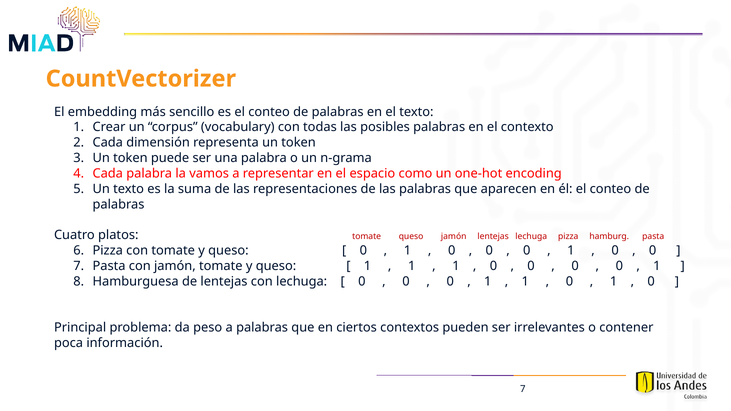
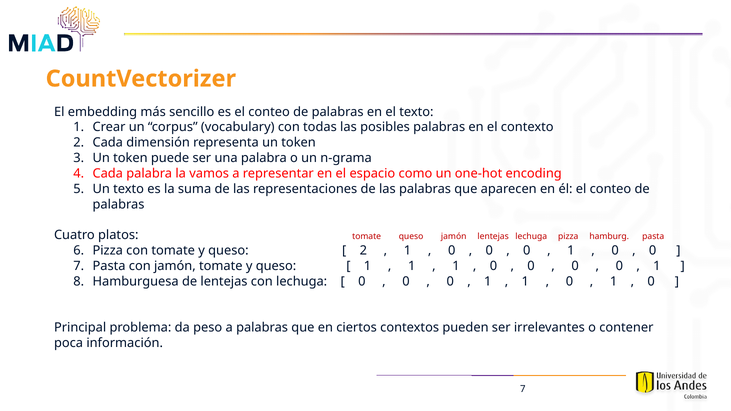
0: 0 -> 2 (363, 251)
